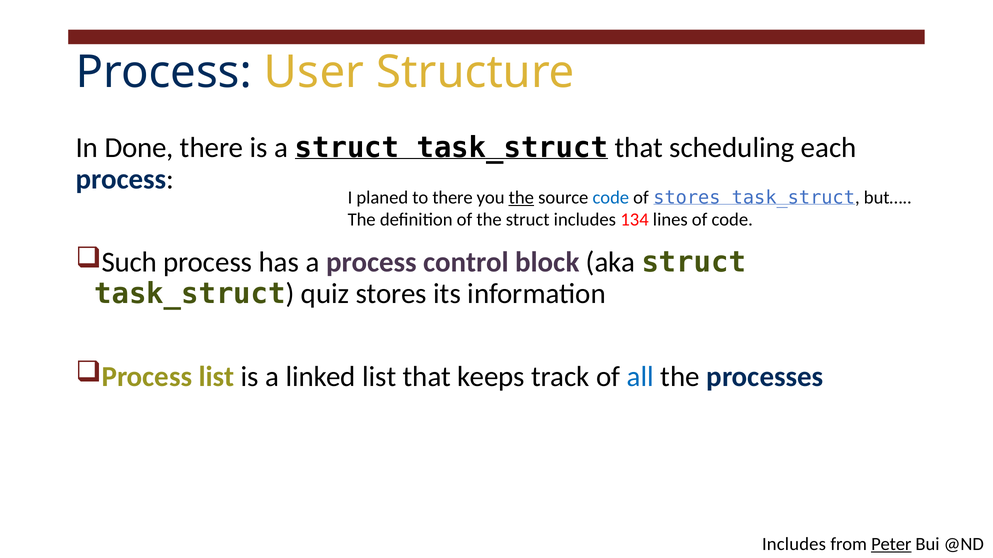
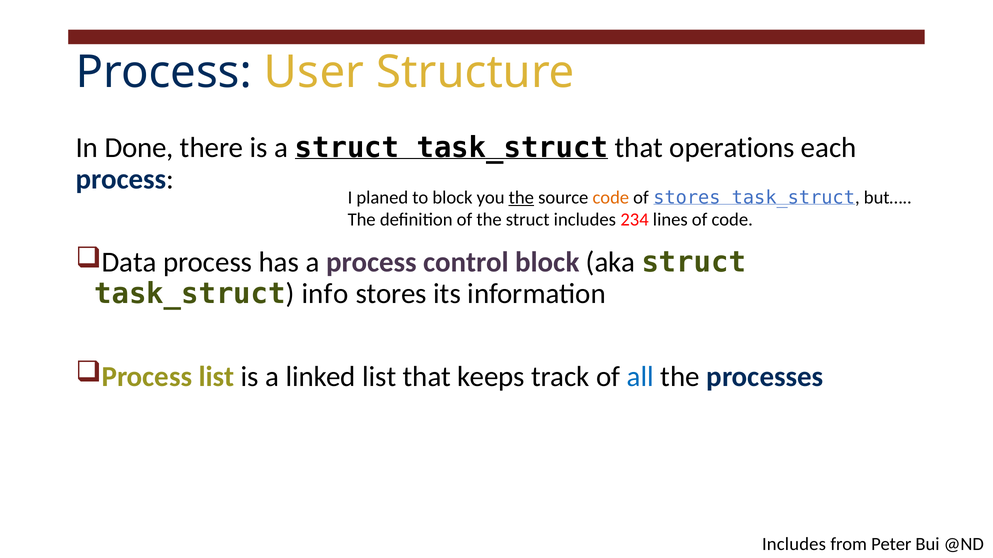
scheduling: scheduling -> operations (732, 148)
to there: there -> block (452, 198)
code colour: blue -> orange (611, 198)
134: 134 -> 234 (635, 220)
Such: Such -> Data (129, 262)
quiz: quiz -> info (325, 294)
Peter underline: present -> none (891, 545)
